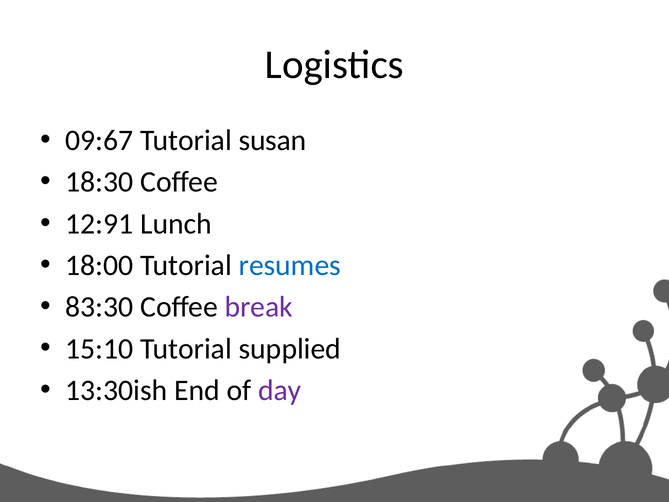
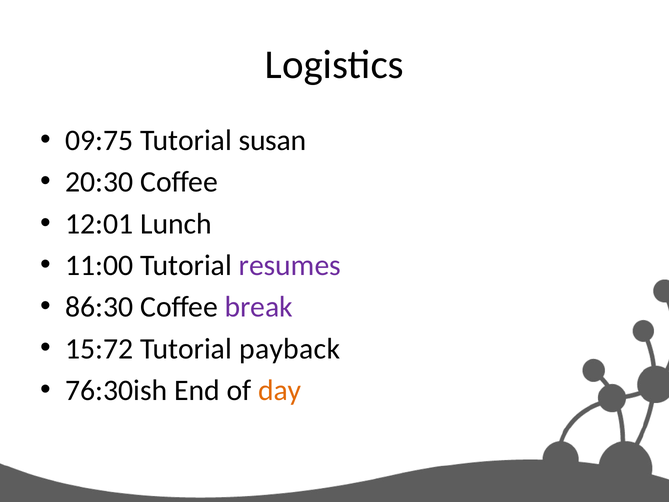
09:67: 09:67 -> 09:75 (99, 140)
18:30: 18:30 -> 20:30 (99, 182)
12:91: 12:91 -> 12:01 (99, 224)
18:00: 18:00 -> 11:00 (99, 265)
resumes colour: blue -> purple (290, 265)
83:30: 83:30 -> 86:30 (99, 307)
15:10: 15:10 -> 15:72 (99, 349)
supplied: supplied -> payback (290, 349)
13:30ish: 13:30ish -> 76:30ish (116, 390)
day colour: purple -> orange (280, 390)
